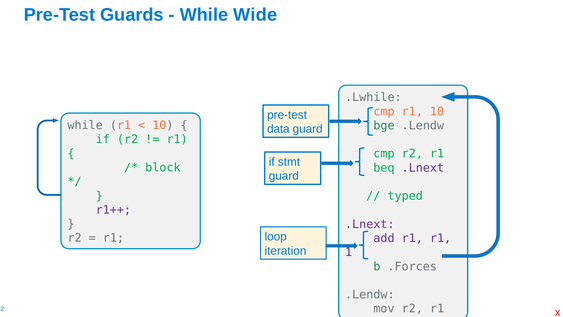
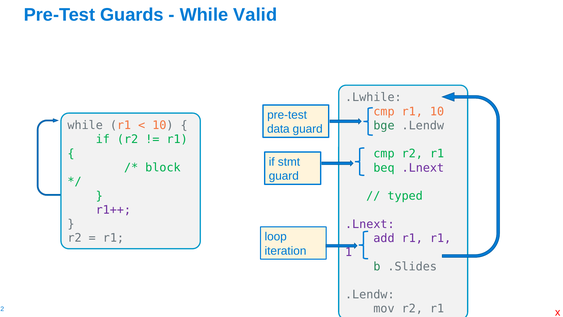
Wide: Wide -> Valid (255, 15)
.Forces: .Forces -> .Slides (412, 266)
